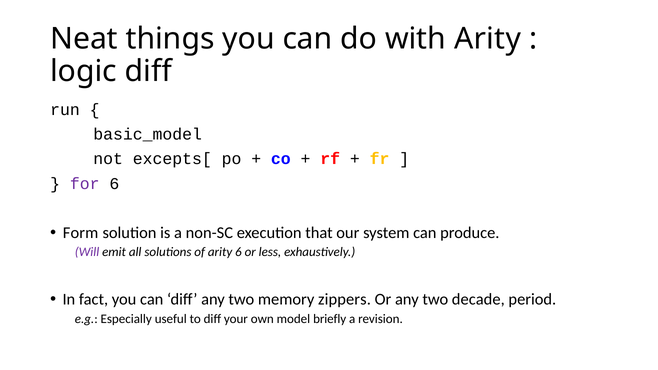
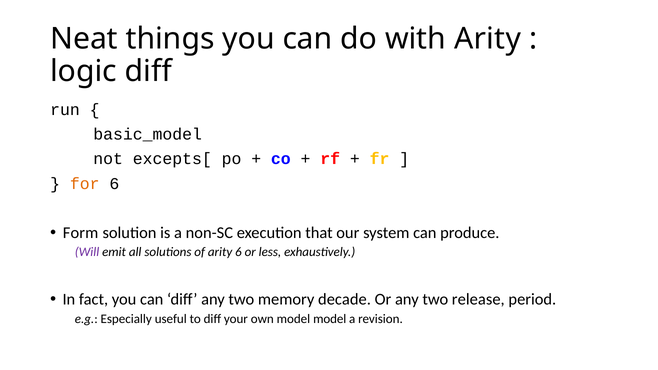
for colour: purple -> orange (85, 184)
zippers: zippers -> decade (345, 300)
decade: decade -> release (478, 300)
model briefly: briefly -> model (330, 319)
